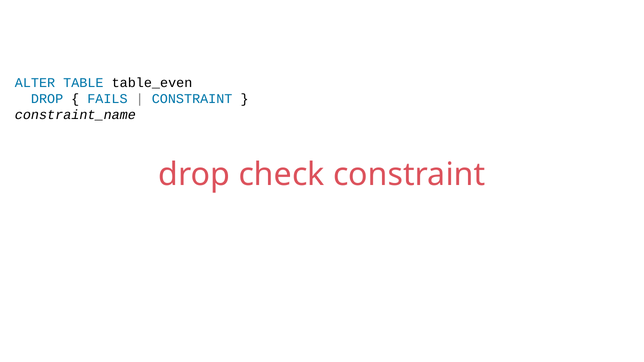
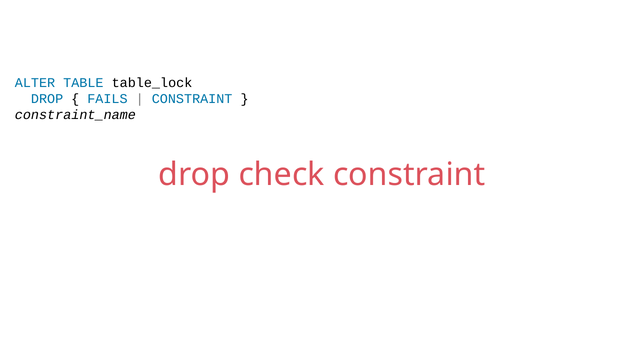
table_even: table_even -> table_lock (152, 83)
